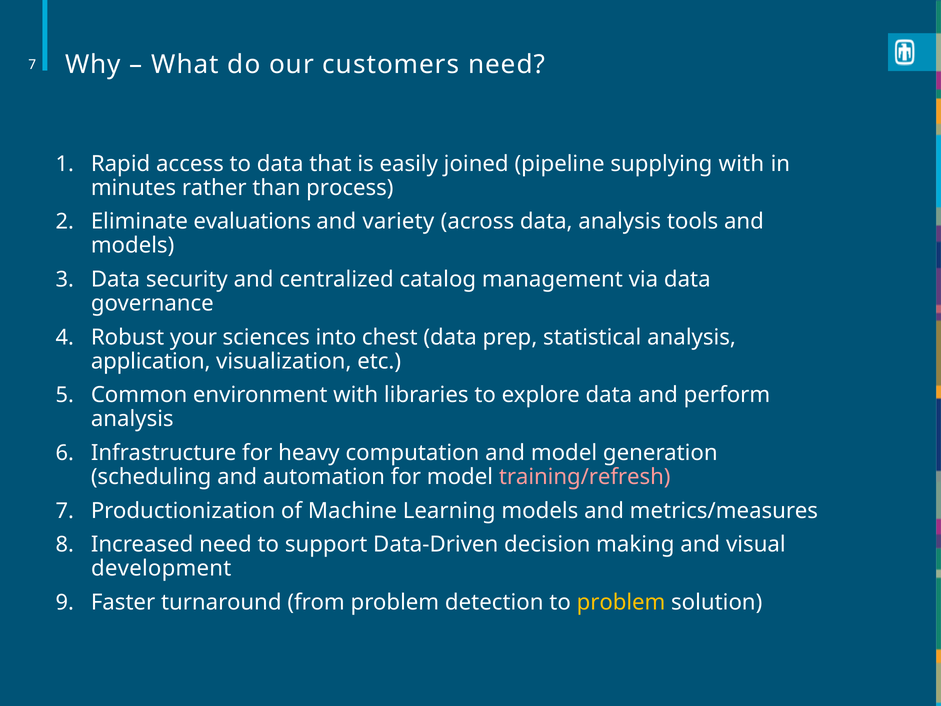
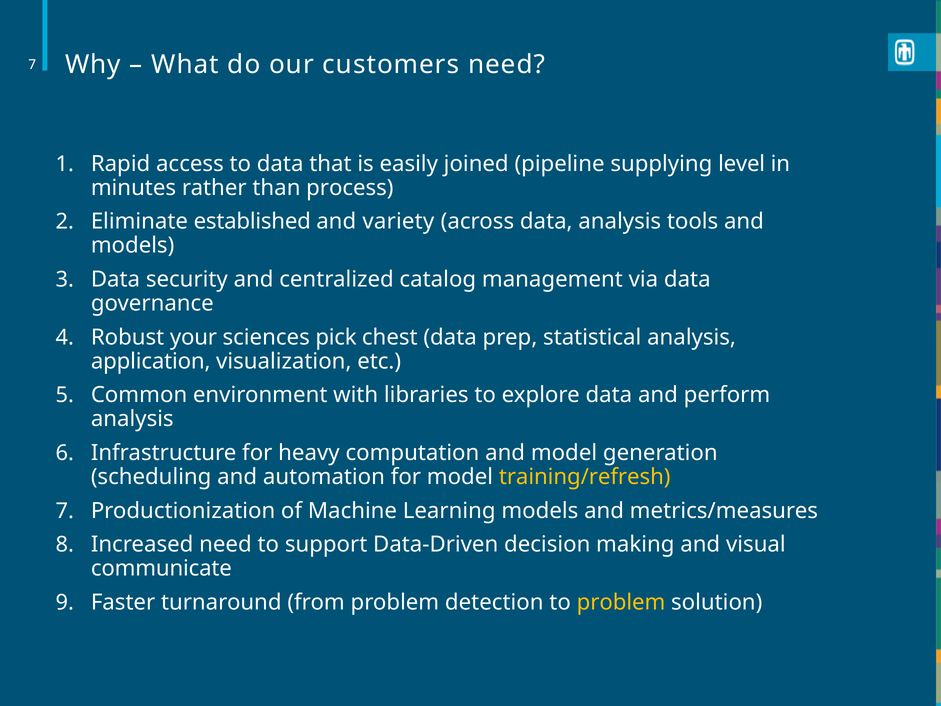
supplying with: with -> level (742, 164)
evaluations: evaluations -> established (252, 221)
into: into -> pick (336, 337)
training/refresh colour: pink -> yellow (585, 477)
development: development -> communicate (161, 568)
